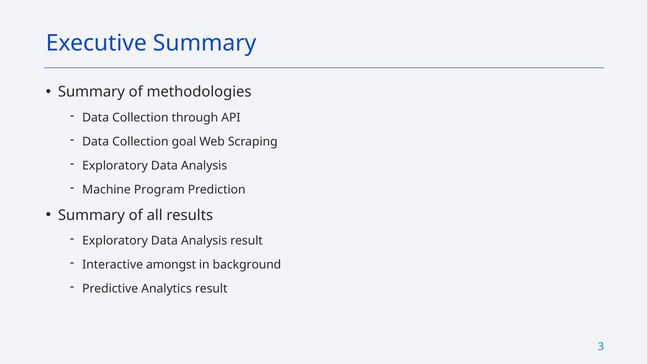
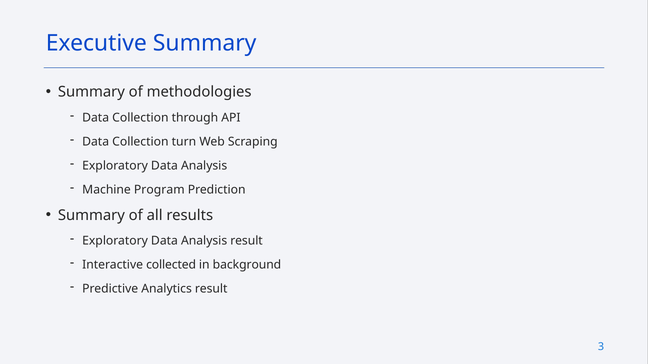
goal: goal -> turn (184, 142)
amongst: amongst -> collected (171, 265)
